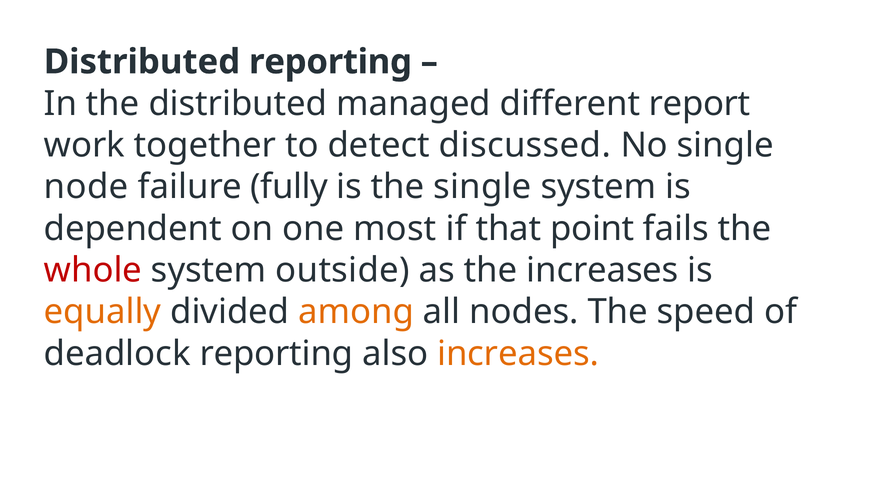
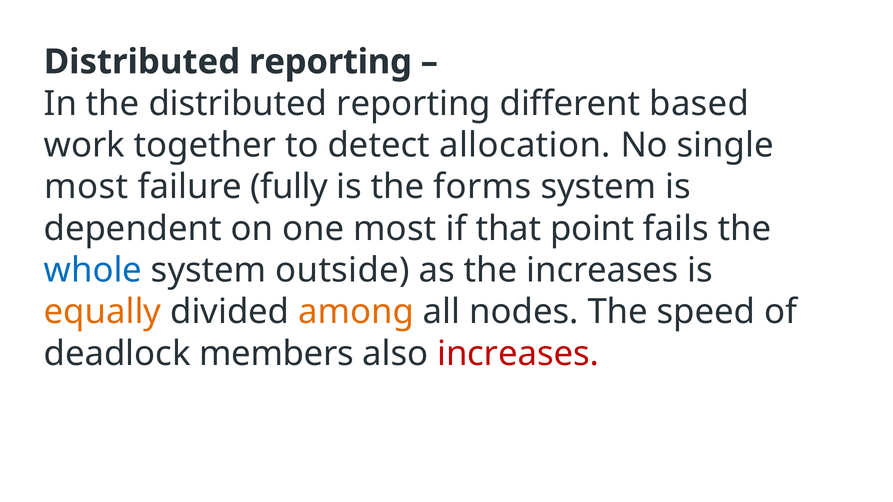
the distributed managed: managed -> reporting (414, 104)
report: report -> based (699, 104)
discussed: discussed -> allocation (525, 145)
node: node -> most (86, 187)
the single: single -> forms (482, 187)
whole colour: red -> blue (93, 270)
deadlock reporting: reporting -> members (277, 354)
increases colour: orange -> red (518, 354)
